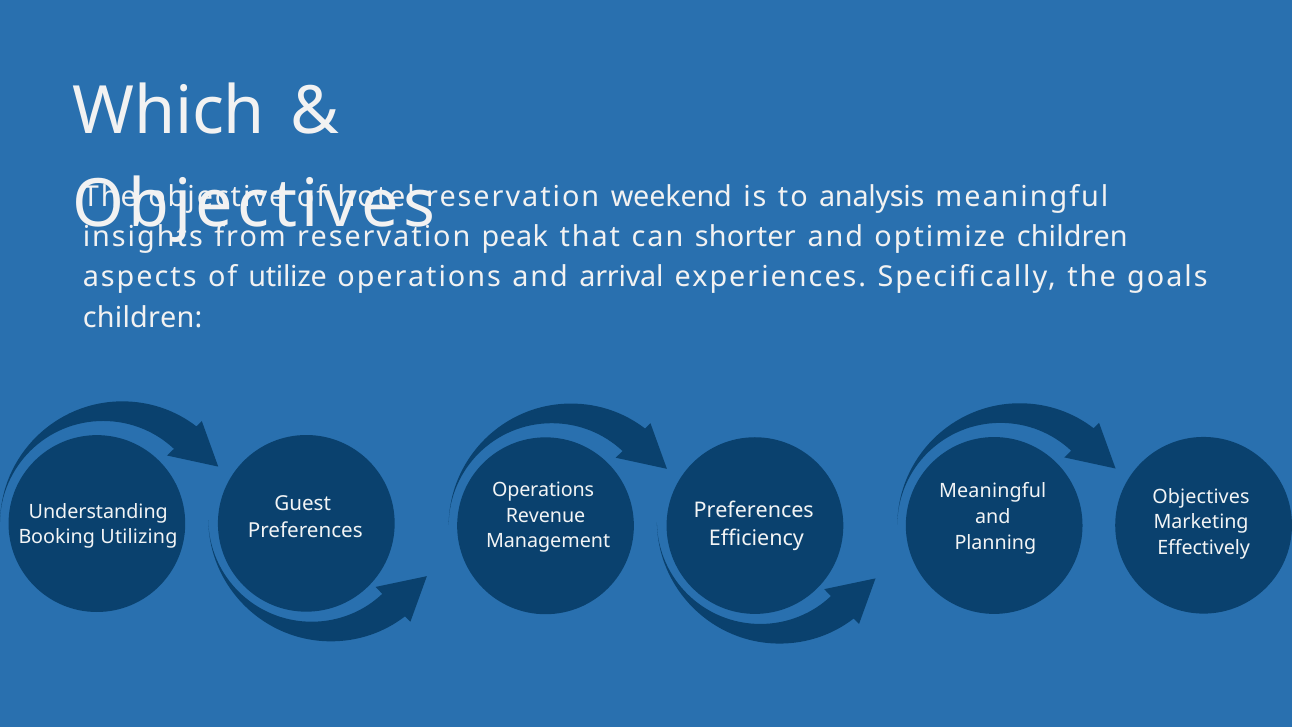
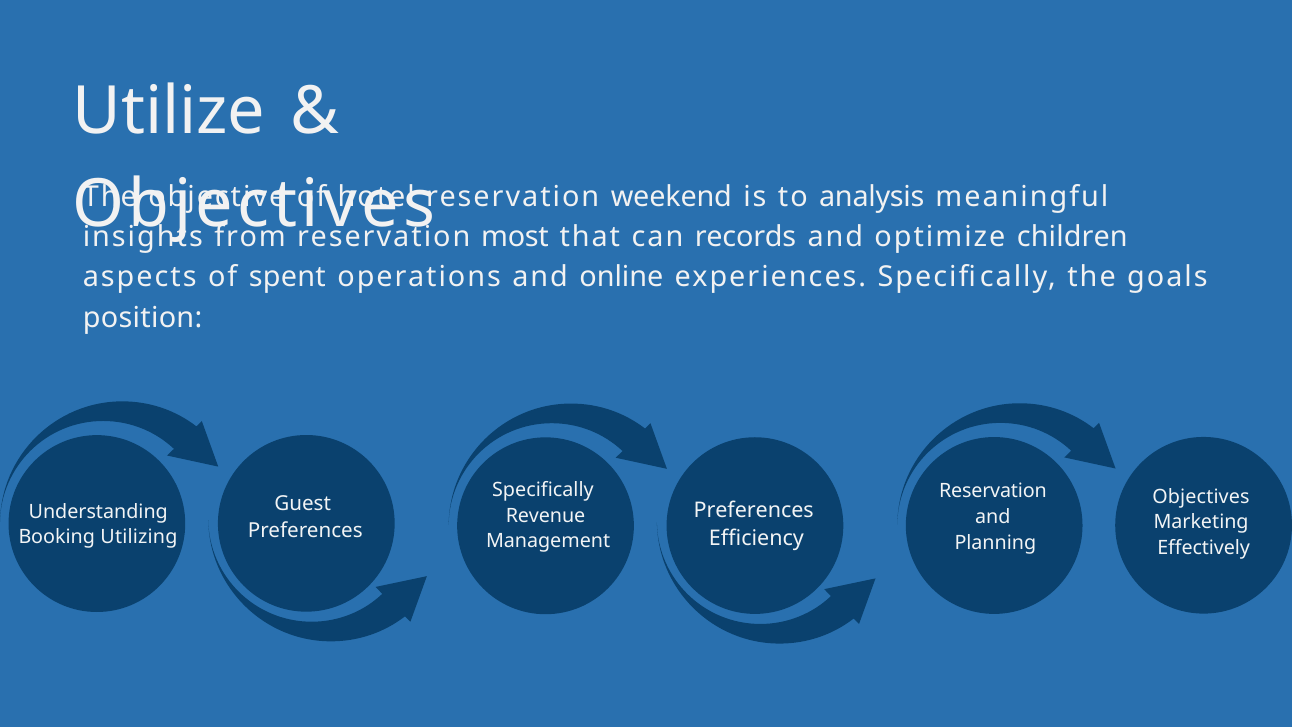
Which: Which -> Utilize (169, 111)
peak: peak -> most (515, 237)
shorter: shorter -> records (746, 237)
utilize: utilize -> spent (287, 277)
arrival: arrival -> online (621, 277)
children: children -> position (143, 318)
Operations: Operations -> Specifically (543, 490)
Meaningful: Meaningful -> Reservation (993, 491)
